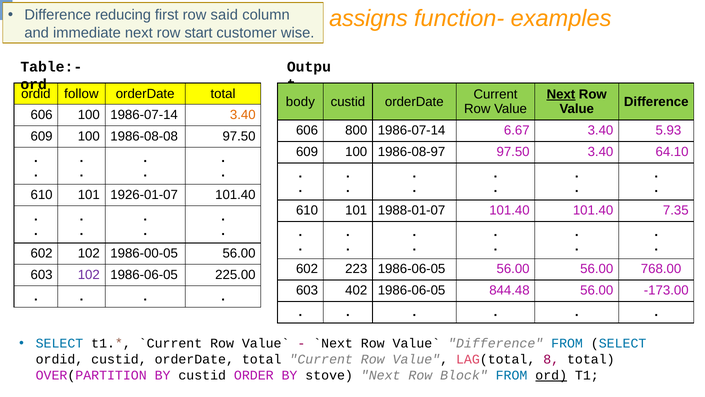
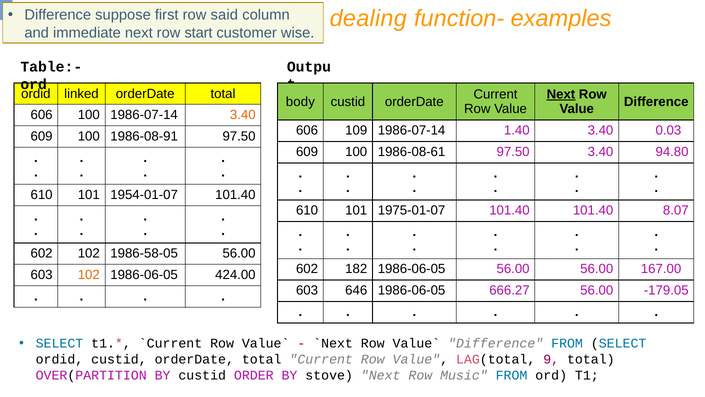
reducing: reducing -> suppose (123, 15)
assigns: assigns -> dealing (368, 18)
follow: follow -> linked (81, 94)
800: 800 -> 109 (356, 130)
6.67: 6.67 -> 1.40 (517, 130)
5.93: 5.93 -> 0.03 (668, 130)
1986-08-08: 1986-08-08 -> 1986-08-91 (144, 136)
1986-08-97: 1986-08-97 -> 1986-08-61 (412, 152)
64.10: 64.10 -> 94.80 (672, 152)
1926-01-07: 1926-01-07 -> 1954-01-07 (144, 195)
1988-01-07: 1988-01-07 -> 1975-01-07 (412, 210)
7.35: 7.35 -> 8.07 (676, 210)
1986-00-05: 1986-00-05 -> 1986-58-05 (144, 253)
223: 223 -> 182 (356, 269)
768.00: 768.00 -> 167.00 (661, 269)
102 colour: purple -> orange (89, 274)
225.00: 225.00 -> 424.00 (235, 274)
402: 402 -> 646 (356, 290)
844.48: 844.48 -> 666.27 (509, 290)
-173.00: -173.00 -> -179.05 (666, 290)
8: 8 -> 9 (551, 359)
Block: Block -> Music (464, 375)
ord underline: present -> none (551, 375)
